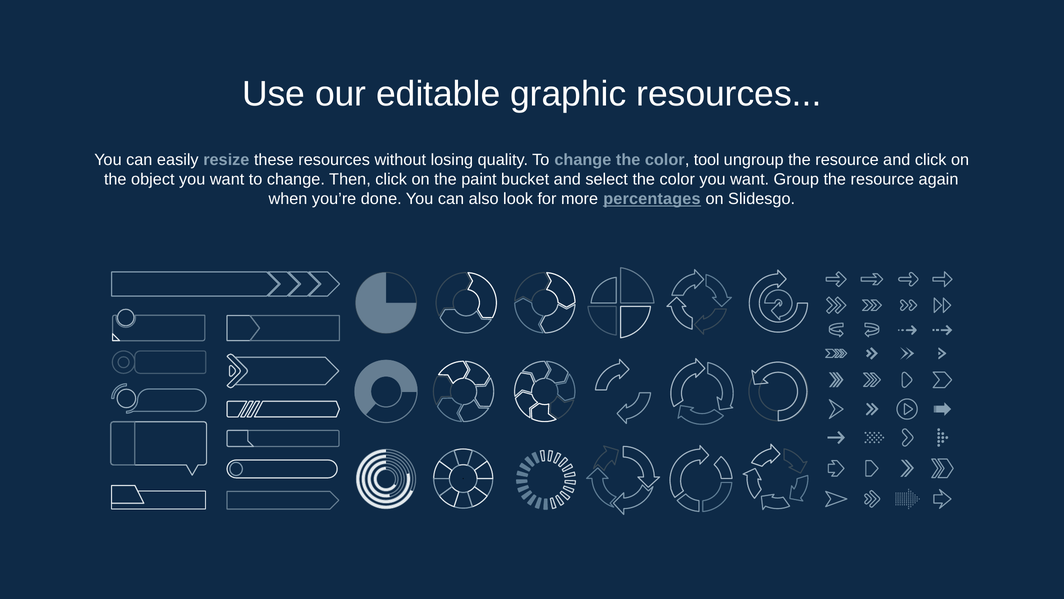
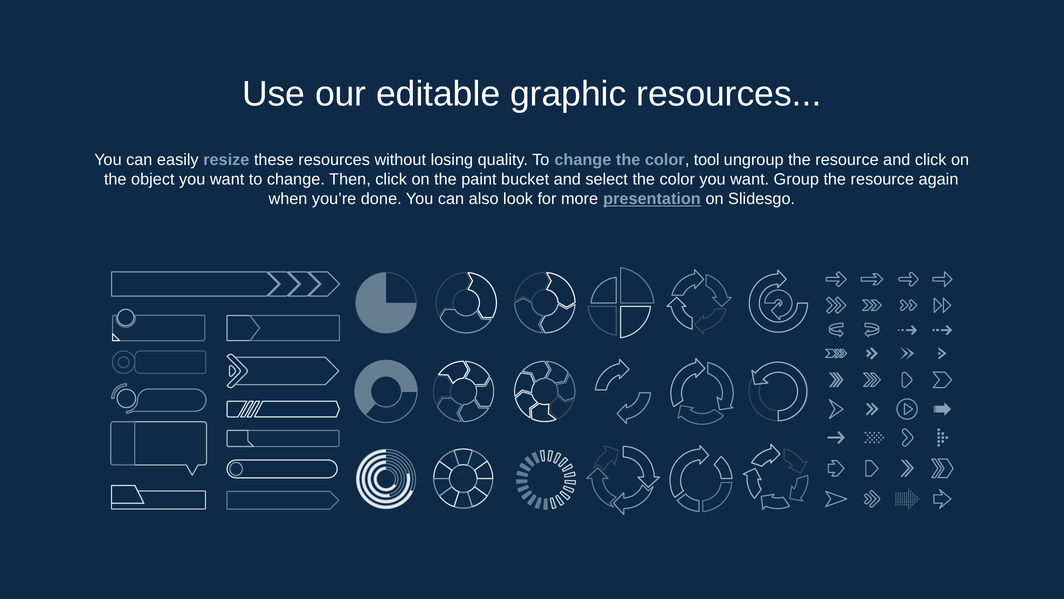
percentages: percentages -> presentation (652, 199)
